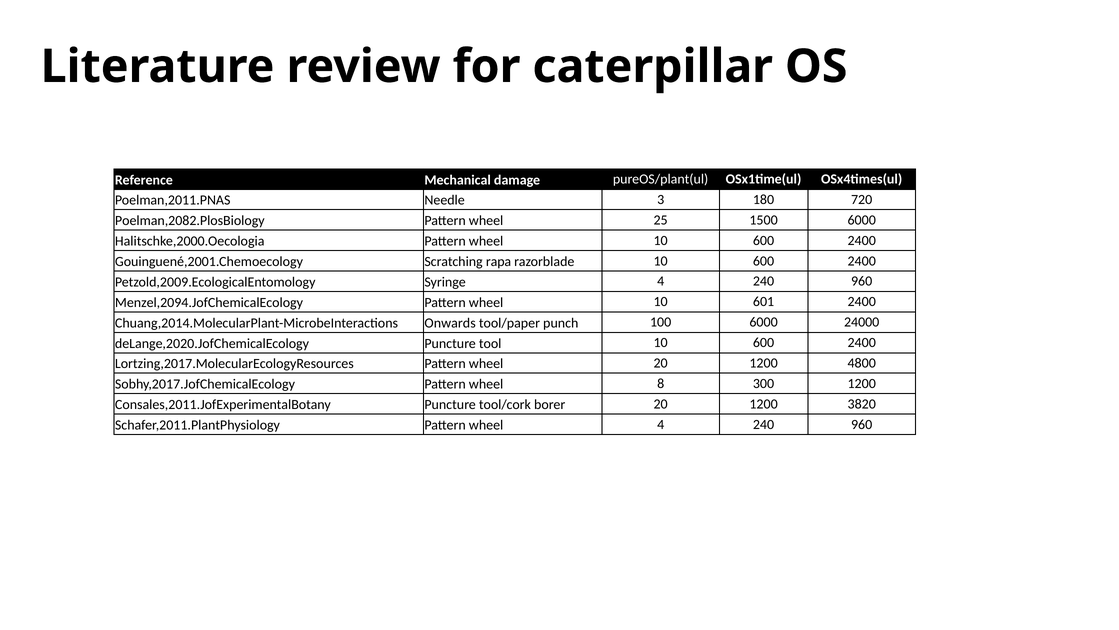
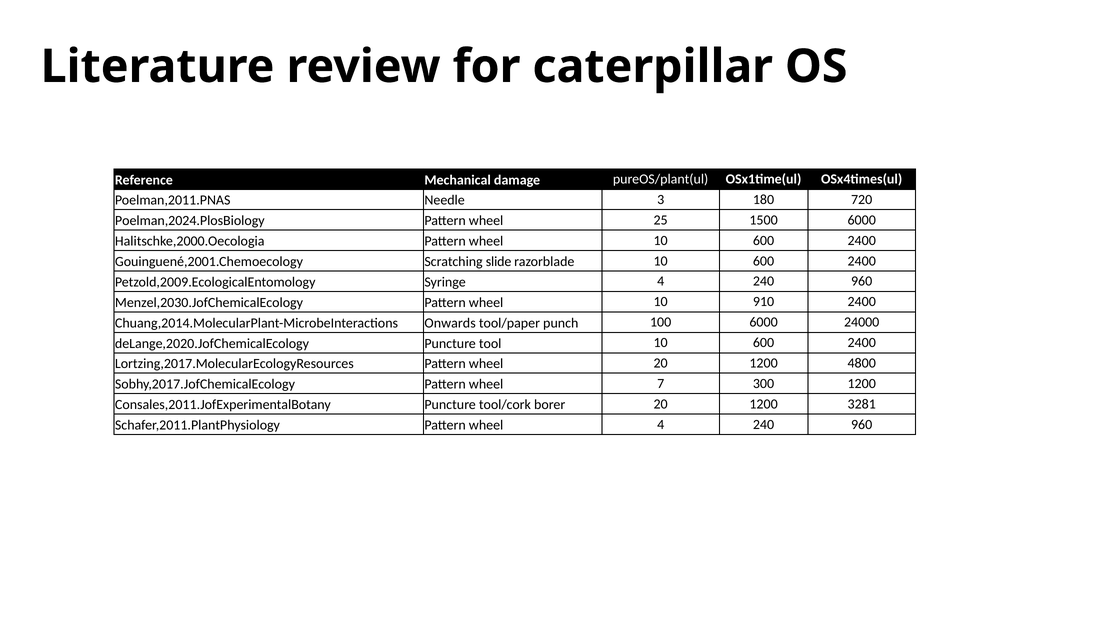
Poelman,2082.PlosBiology: Poelman,2082.PlosBiology -> Poelman,2024.PlosBiology (190, 221)
rapa: rapa -> slide (499, 261)
Menzel,2094.JofChemicalEcology: Menzel,2094.JofChemicalEcology -> Menzel,2030.JofChemicalEcology (209, 302)
601: 601 -> 910 (764, 302)
8: 8 -> 7 (661, 383)
3820: 3820 -> 3281 (862, 404)
